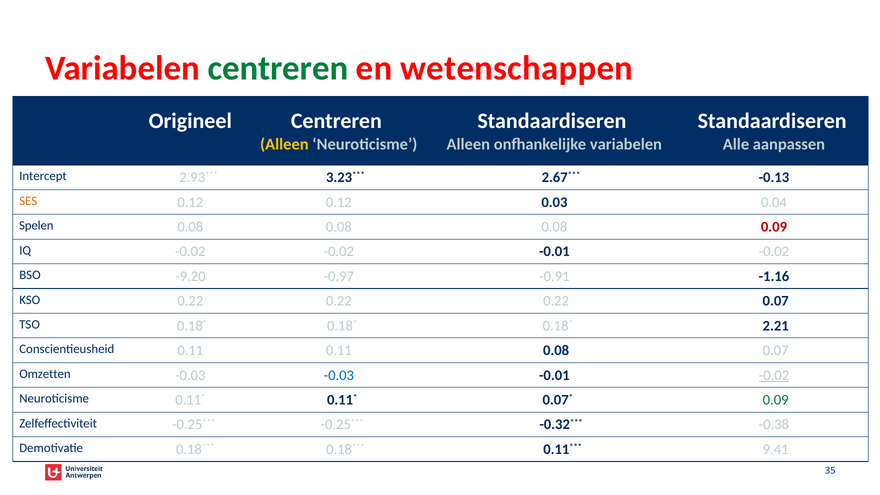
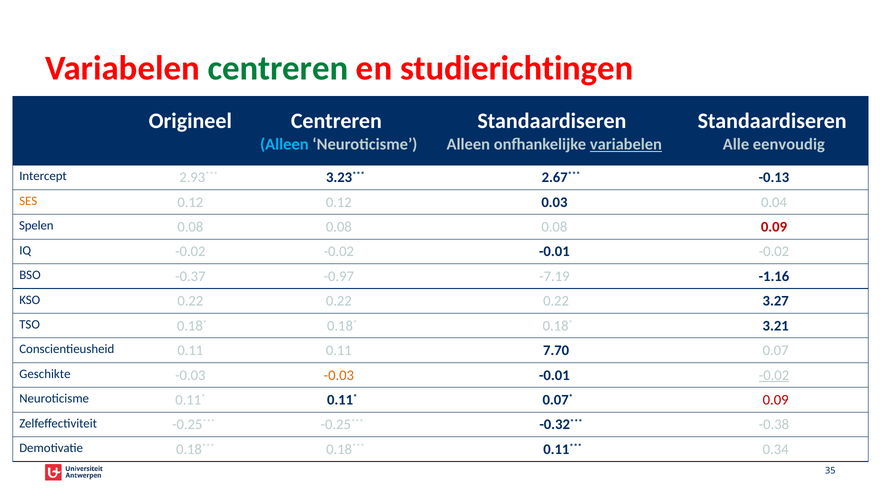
wetenschappen: wetenschappen -> studierichtingen (517, 68)
Alleen colour: yellow -> light blue (284, 144)
variabelen underline: none -> present (626, 144)
aanpassen: aanpassen -> eenvoudig (789, 144)
-9.20: -9.20 -> -0.37 (190, 276)
-0.91: -0.91 -> -7.19 (554, 276)
0.22 0.07: 0.07 -> 3.27 (776, 301)
2.21: 2.21 -> 3.21 (776, 326)
0.11 0.08: 0.08 -> 7.70 (556, 350)
Omzetten: Omzetten -> Geschikte (45, 374)
-0.03 colour: blue -> orange (339, 375)
0.09 colour: green -> red (776, 400)
9.41: 9.41 -> 0.34 (776, 449)
